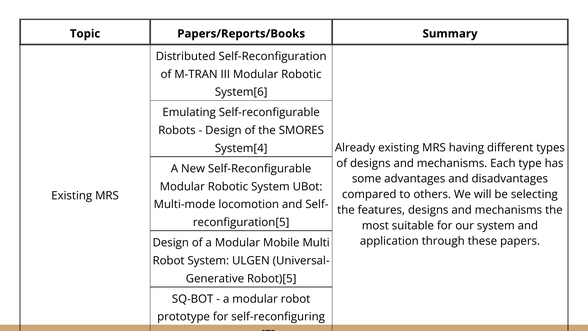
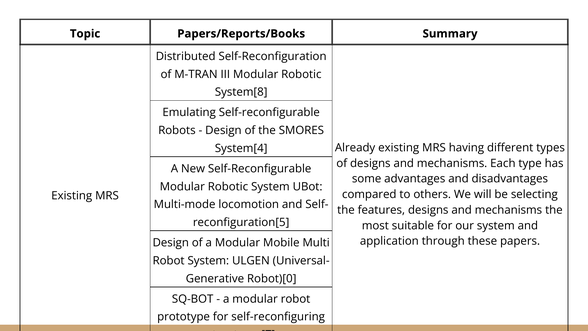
System[6: System[6 -> System[8 (241, 92)
Robot)[5: Robot)[5 -> Robot)[0 (272, 278)
